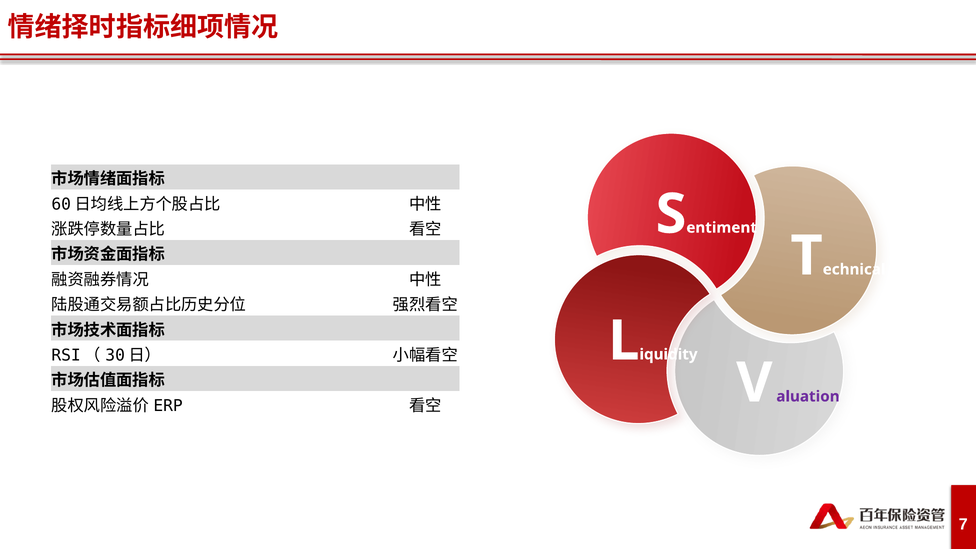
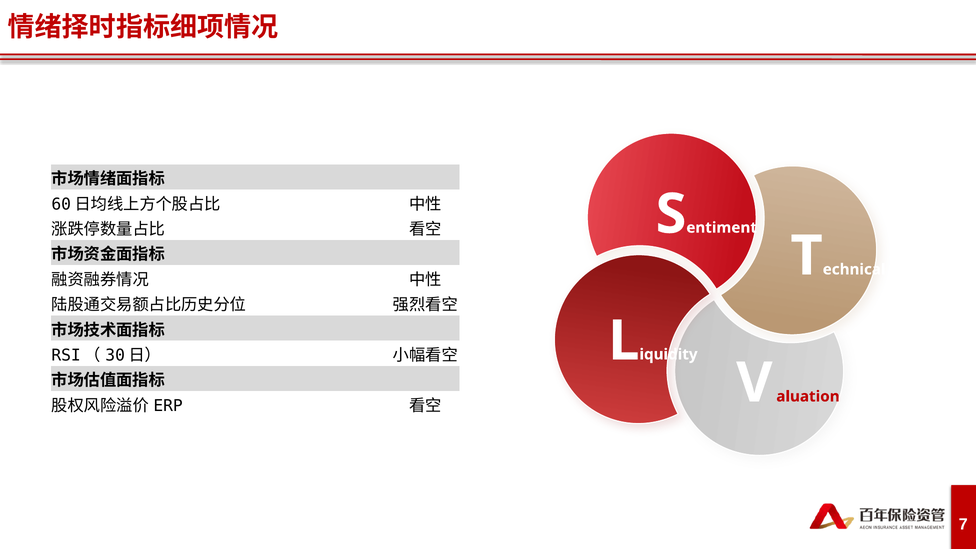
aluation colour: purple -> red (808, 396)
